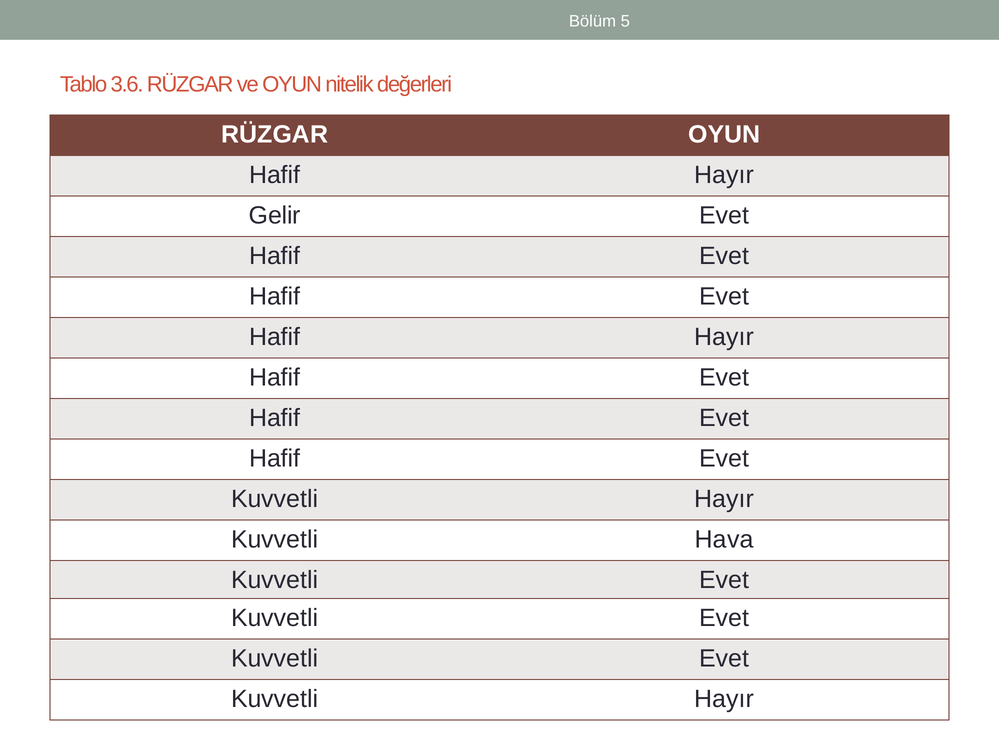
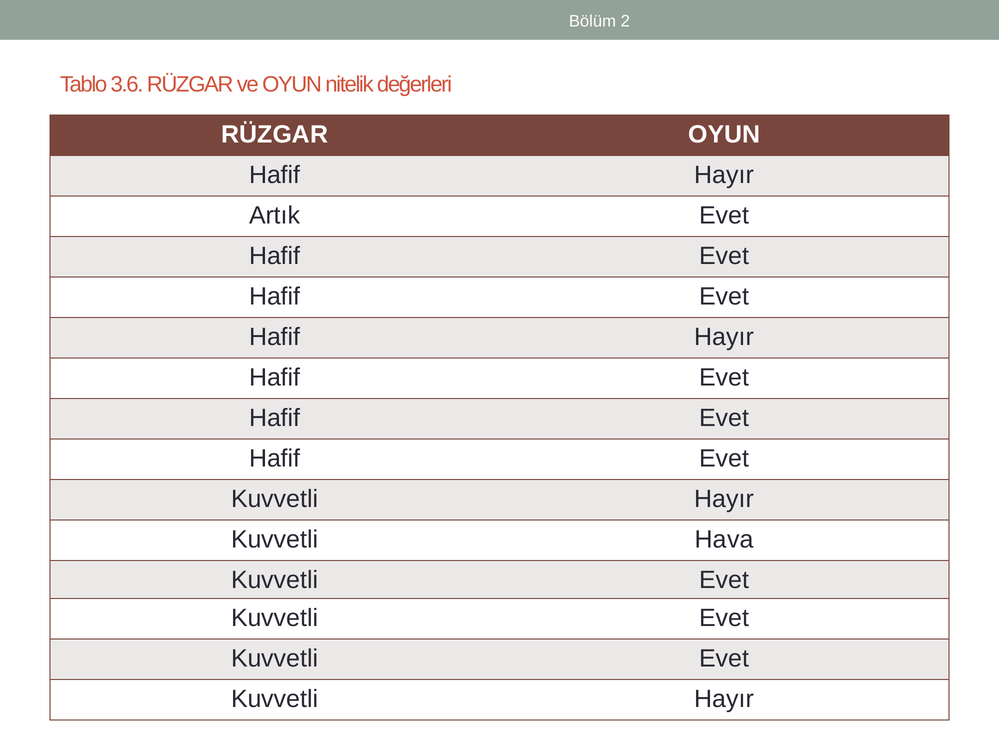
5: 5 -> 2 (625, 21)
Gelir: Gelir -> Artık (275, 215)
